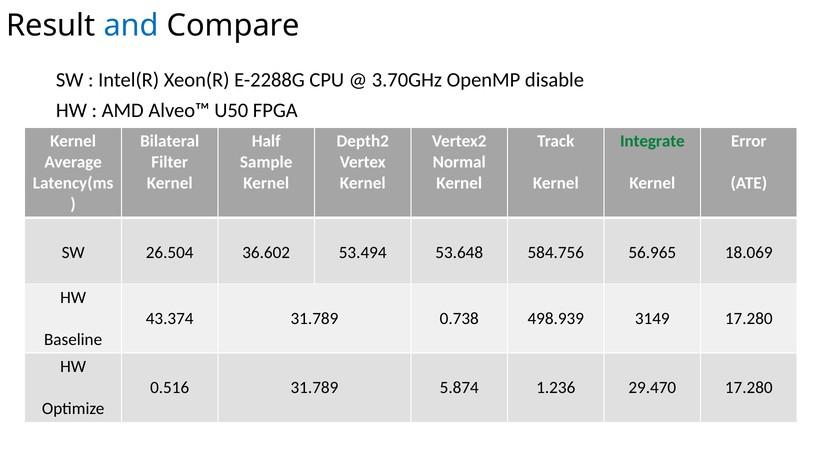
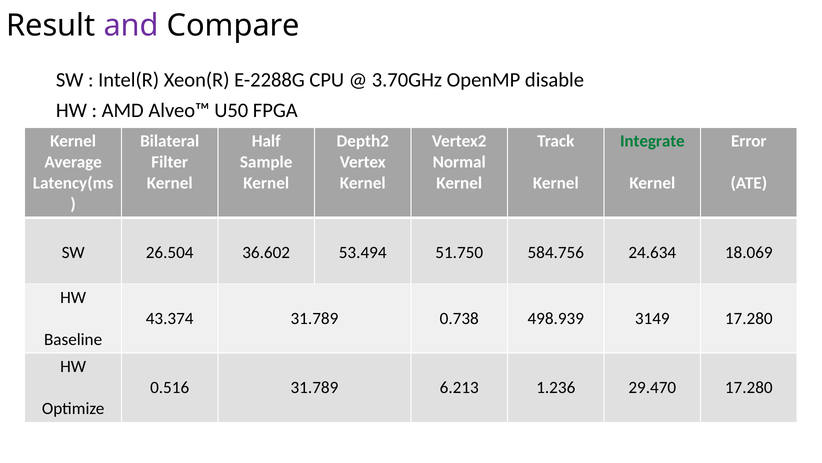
and colour: blue -> purple (131, 26)
53.648: 53.648 -> 51.750 (459, 252)
56.965: 56.965 -> 24.634 (652, 252)
5.874: 5.874 -> 6.213 (459, 387)
